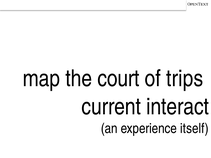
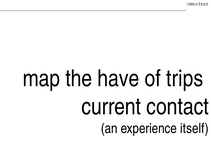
court: court -> have (118, 79)
interact: interact -> contact (178, 107)
